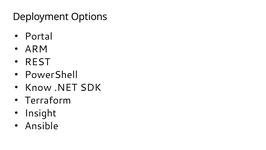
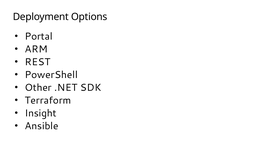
Know: Know -> Other (38, 87)
